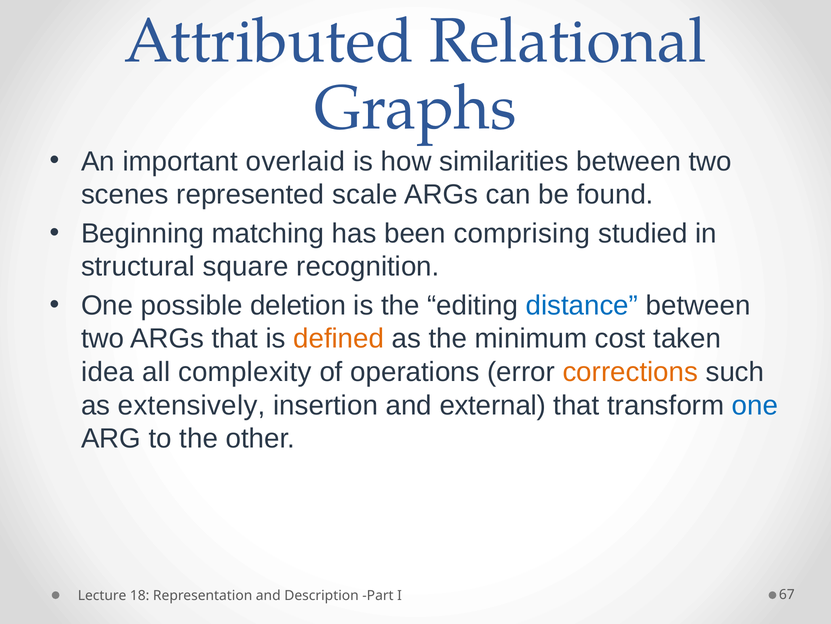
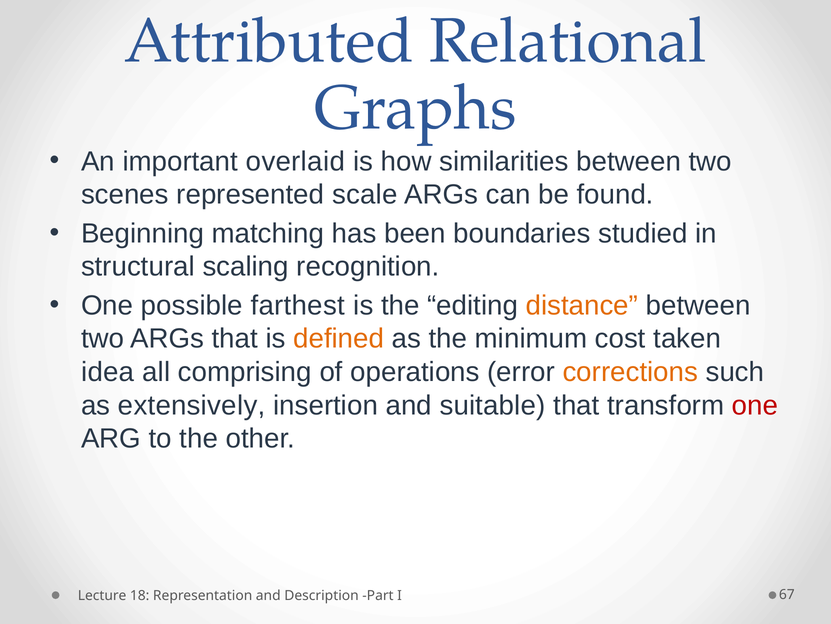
comprising: comprising -> boundaries (522, 233)
square: square -> scaling (246, 266)
deletion: deletion -> farthest (298, 305)
distance colour: blue -> orange (582, 305)
complexity: complexity -> comprising (245, 372)
external: external -> suitable (493, 405)
one colour: blue -> red (755, 405)
